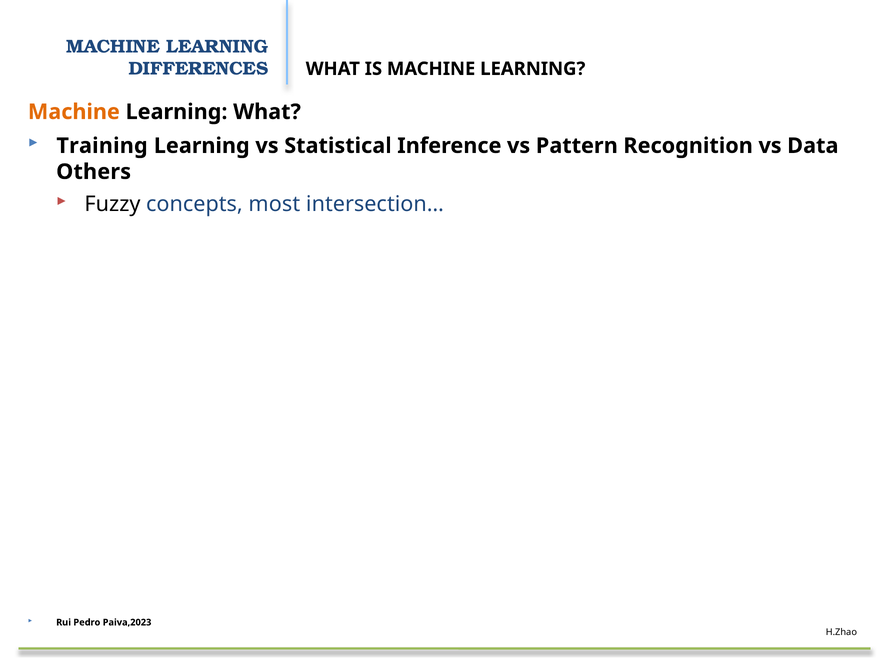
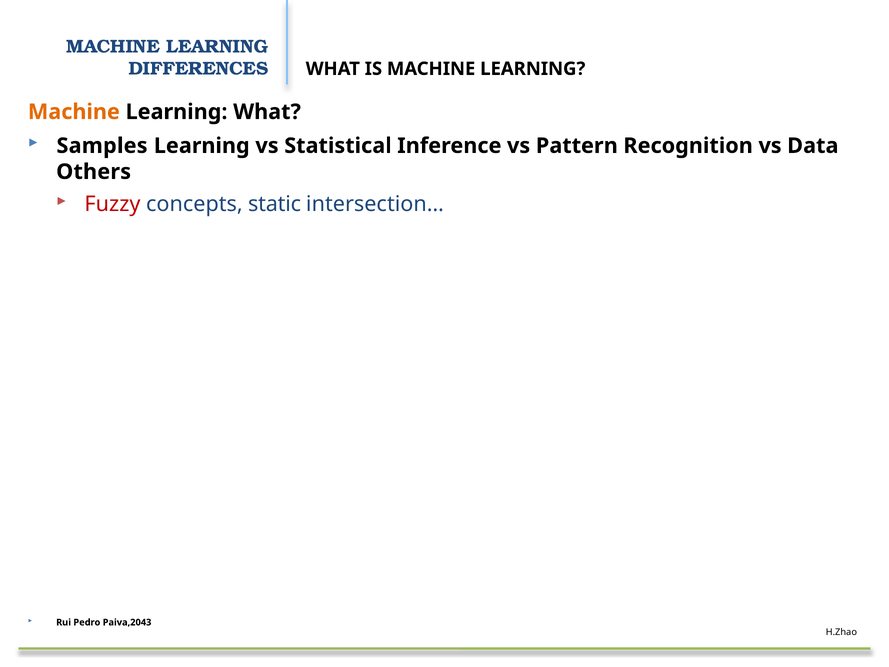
Training: Training -> Samples (102, 146)
Fuzzy colour: black -> red (112, 204)
most: most -> static (275, 204)
Paiva,2023: Paiva,2023 -> Paiva,2043 (127, 622)
